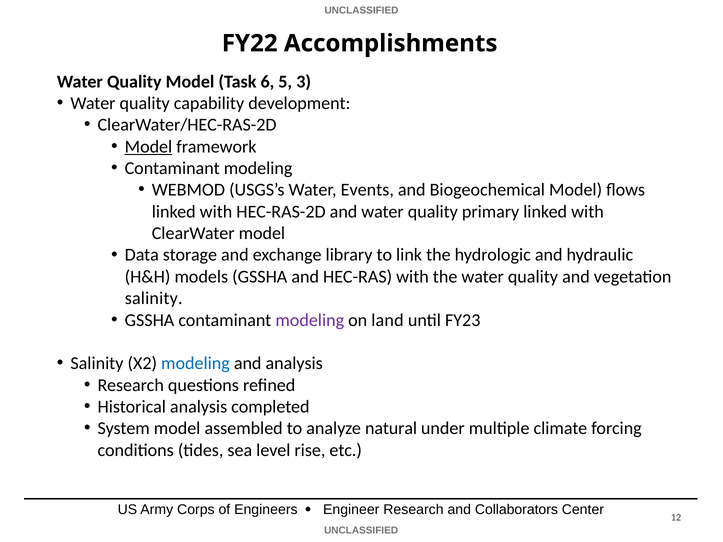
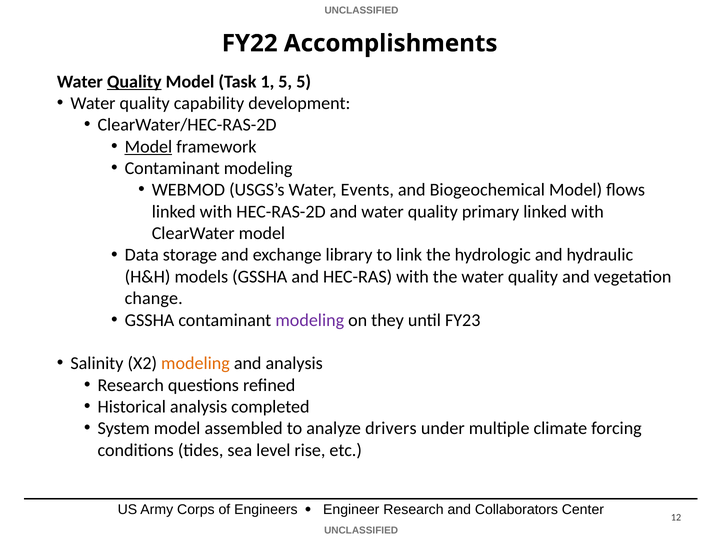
Quality underline: none -> present (134, 82)
6: 6 -> 1 (267, 82)
5 3: 3 -> 5 (304, 82)
salinity: salinity -> change (154, 299)
land: land -> they (388, 320)
modeling colour: blue -> orange (195, 364)
natural: natural -> drivers (391, 429)
